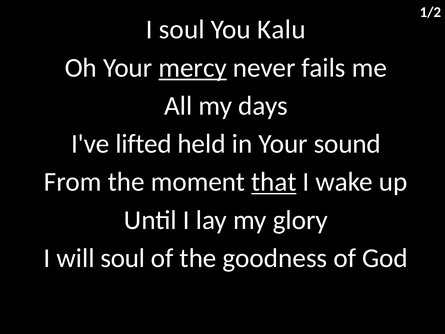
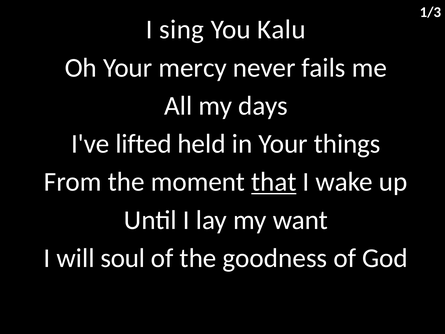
1/2: 1/2 -> 1/3 (430, 12)
I soul: soul -> sing (182, 30)
mercy underline: present -> none (193, 68)
sound: sound -> things (347, 144)
glory: glory -> want (300, 220)
